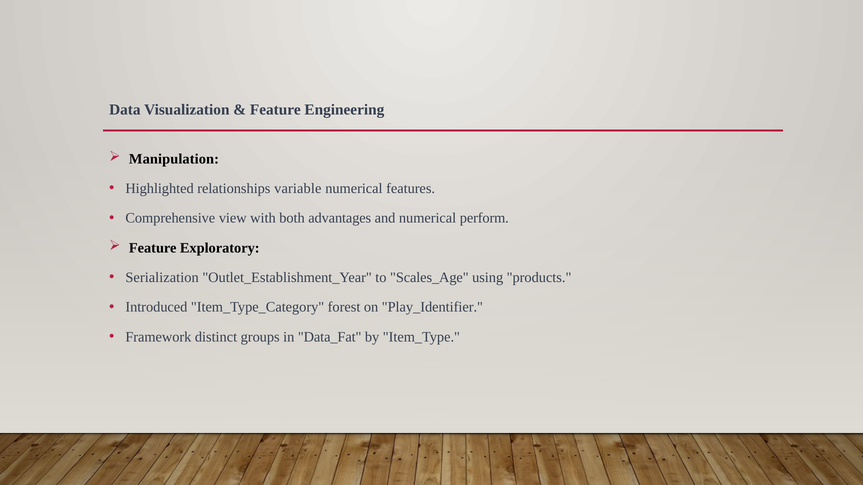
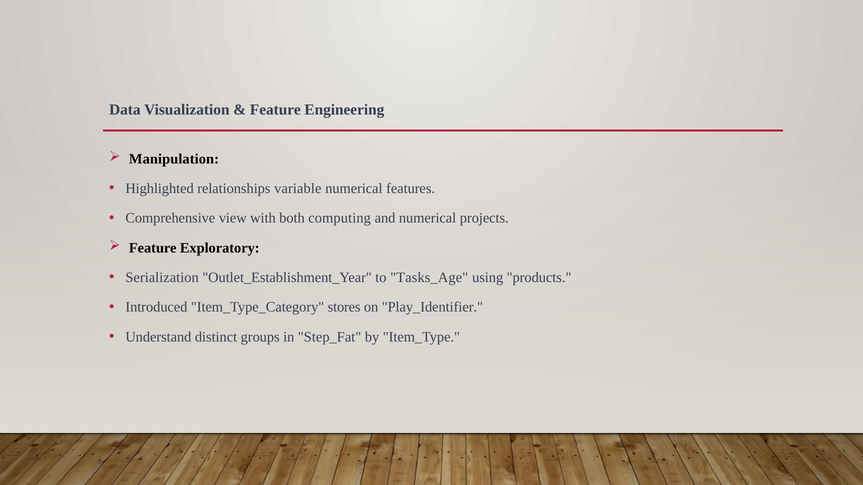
advantages: advantages -> computing (340, 218)
perform: perform -> projects (484, 218)
Scales_Age: Scales_Age -> Tasks_Age (429, 278)
forest: forest -> stores (344, 307)
Framework: Framework -> Understand (158, 337)
Data_Fat: Data_Fat -> Step_Fat (330, 337)
